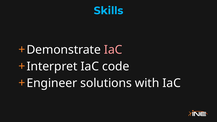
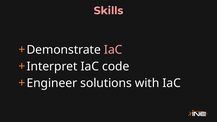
Skills colour: light blue -> pink (108, 11)
